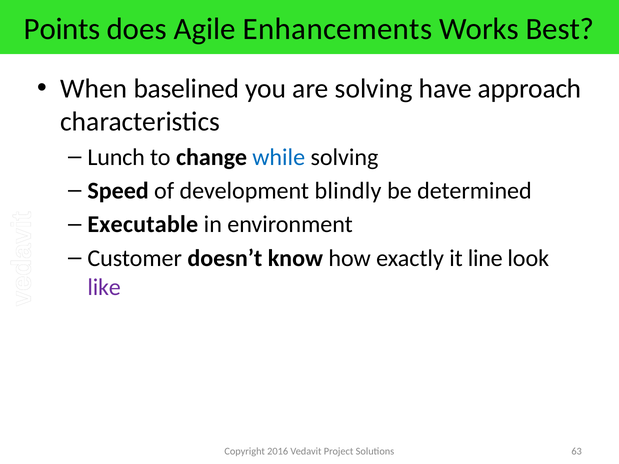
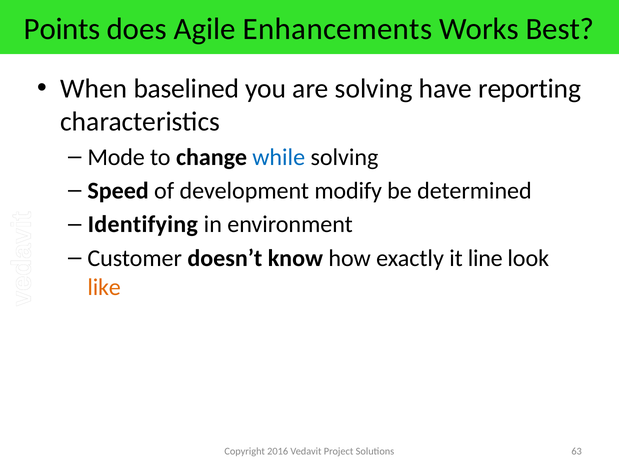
approach: approach -> reporting (530, 89)
Lunch: Lunch -> Mode (116, 157)
blindly: blindly -> modify (348, 191)
Executable: Executable -> Identifying (143, 225)
like colour: purple -> orange (104, 287)
